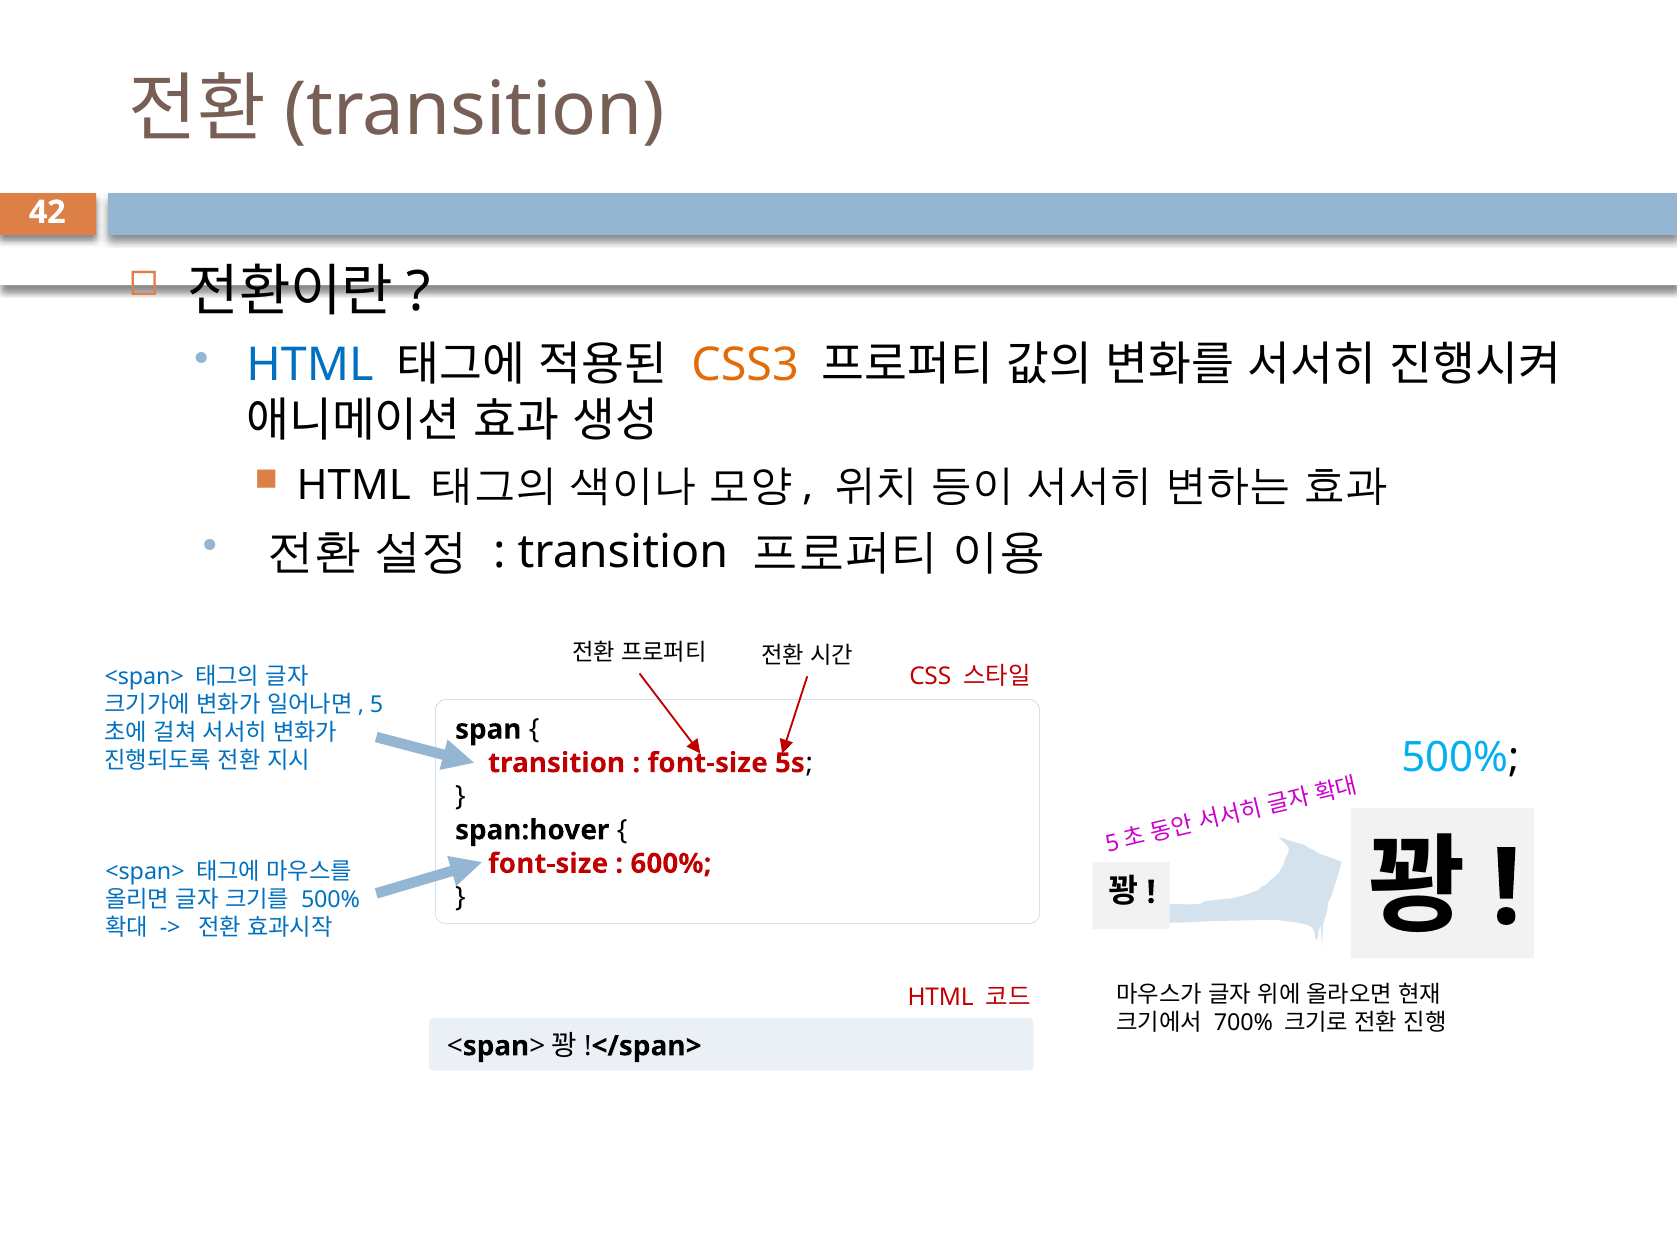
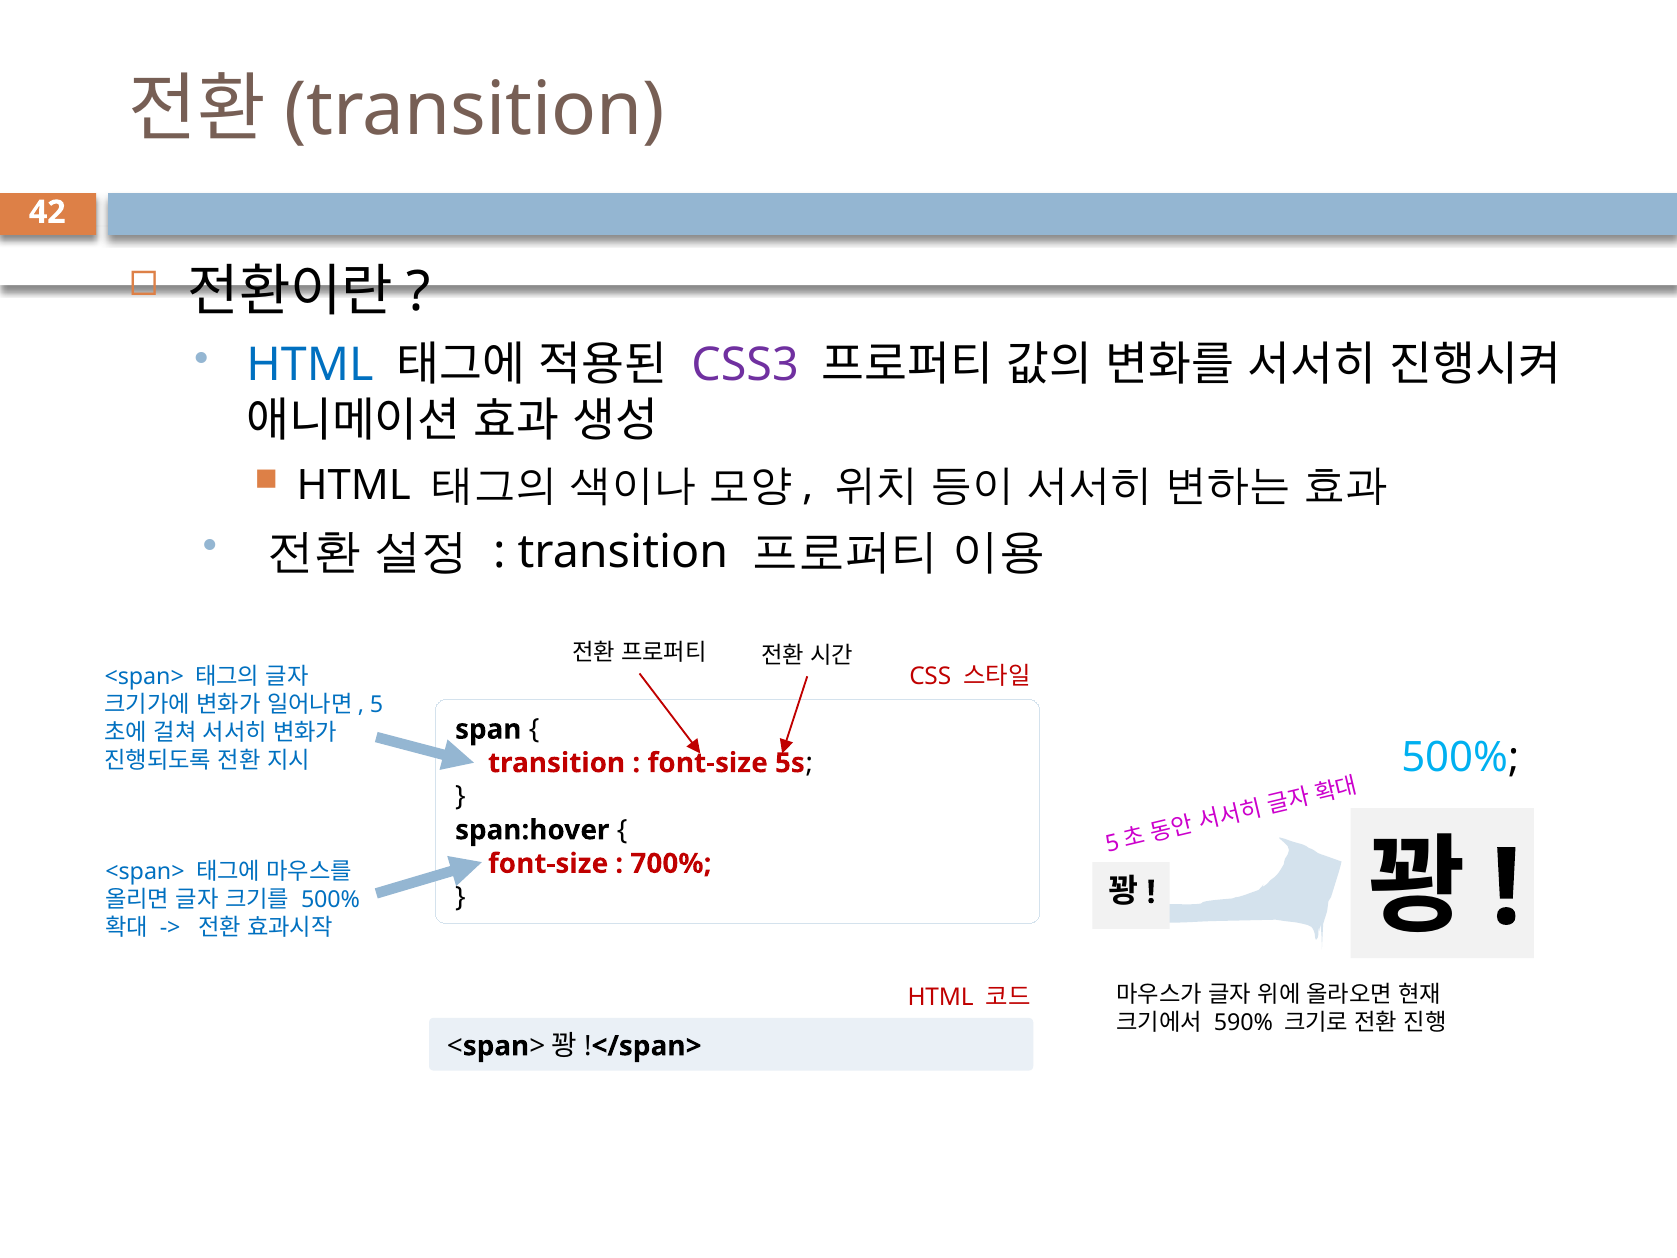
CSS3 colour: orange -> purple (745, 365)
600%: 600% -> 700% (671, 863)
700%: 700% -> 590% (1243, 1023)
